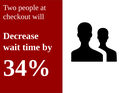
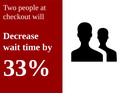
34%: 34% -> 33% (27, 68)
